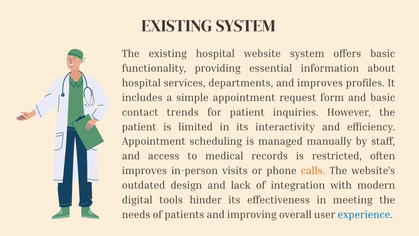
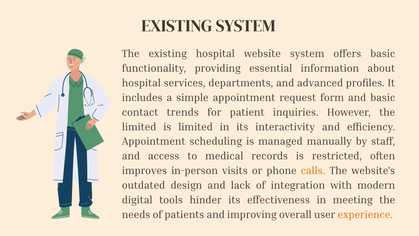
and improves: improves -> advanced (320, 83)
patient: patient -> limited (139, 127)
experience colour: blue -> orange (365, 214)
